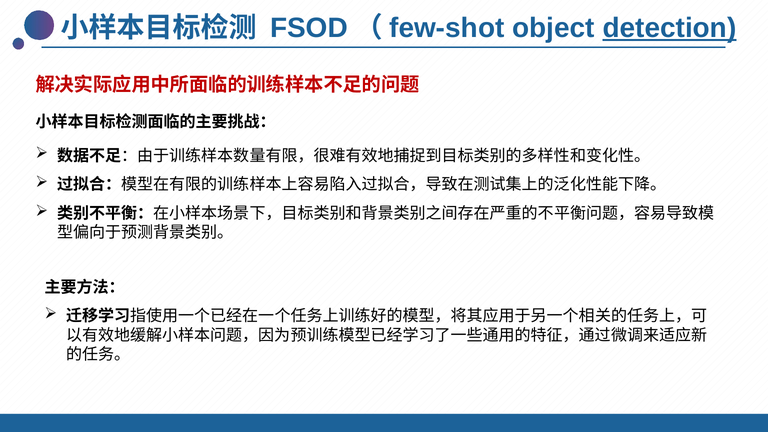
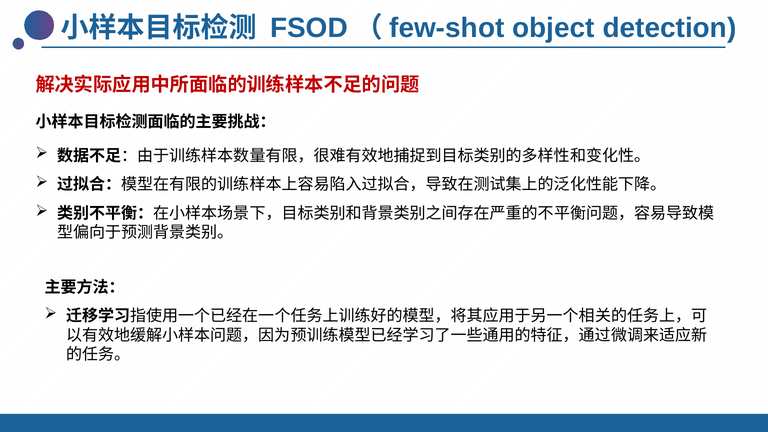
detection underline: present -> none (669, 28)
